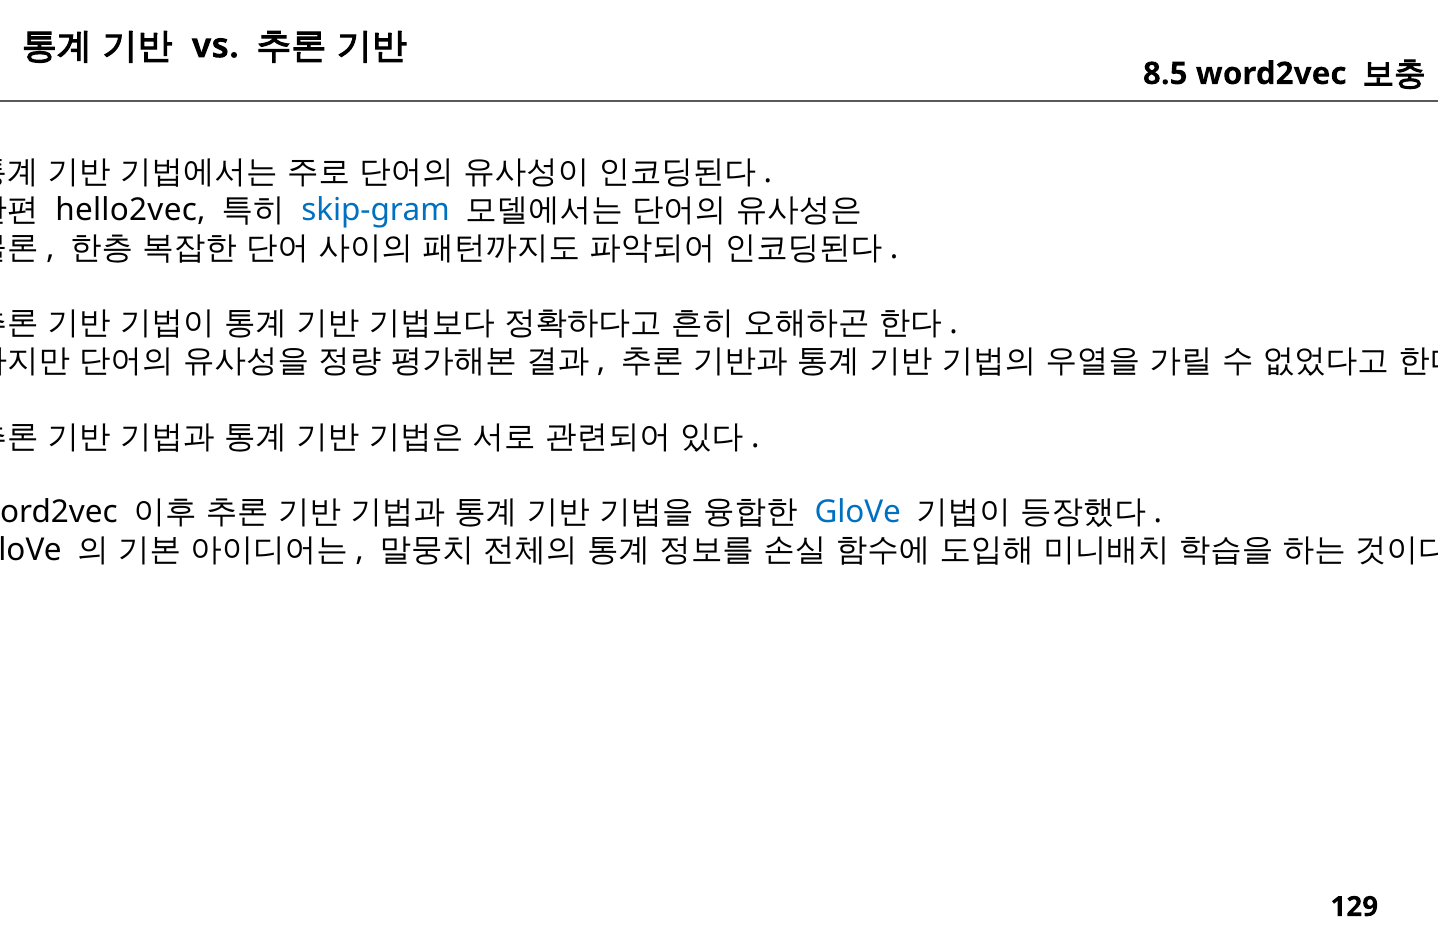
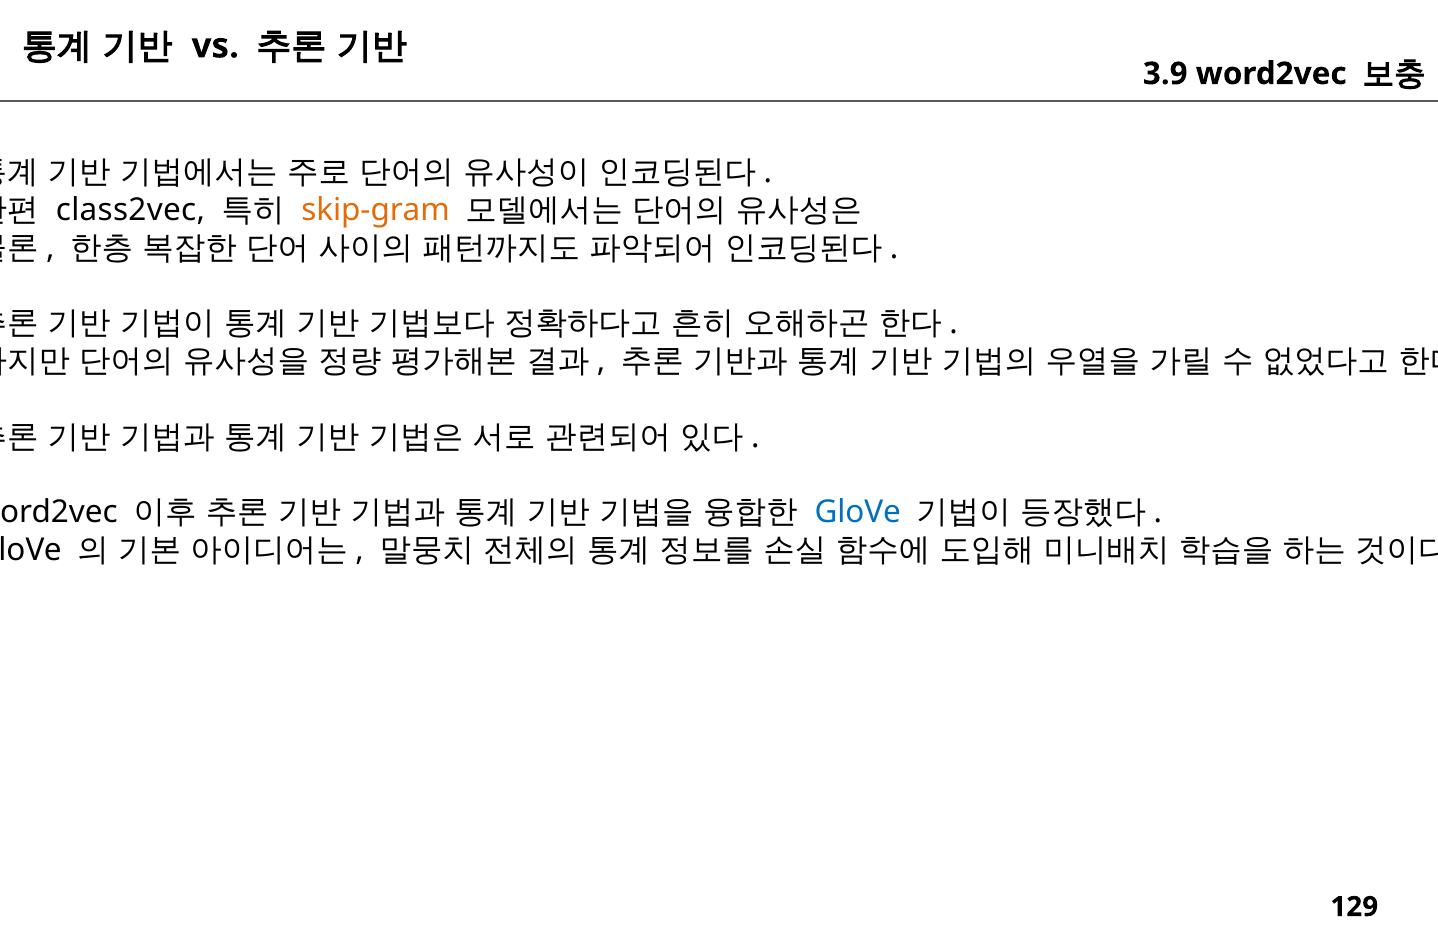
8.5: 8.5 -> 3.9 (1165, 74)
hello2vec: hello2vec -> class2vec (130, 210)
skip-gram colour: blue -> orange (376, 210)
